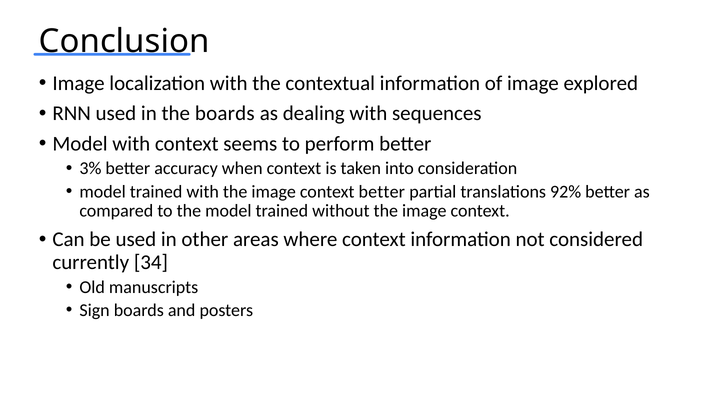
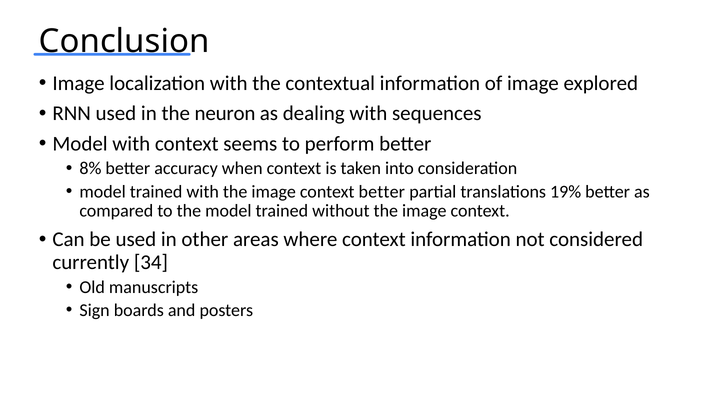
the boards: boards -> neuron (225, 113)
3%: 3% -> 8% (90, 168)
92%: 92% -> 19% (566, 192)
